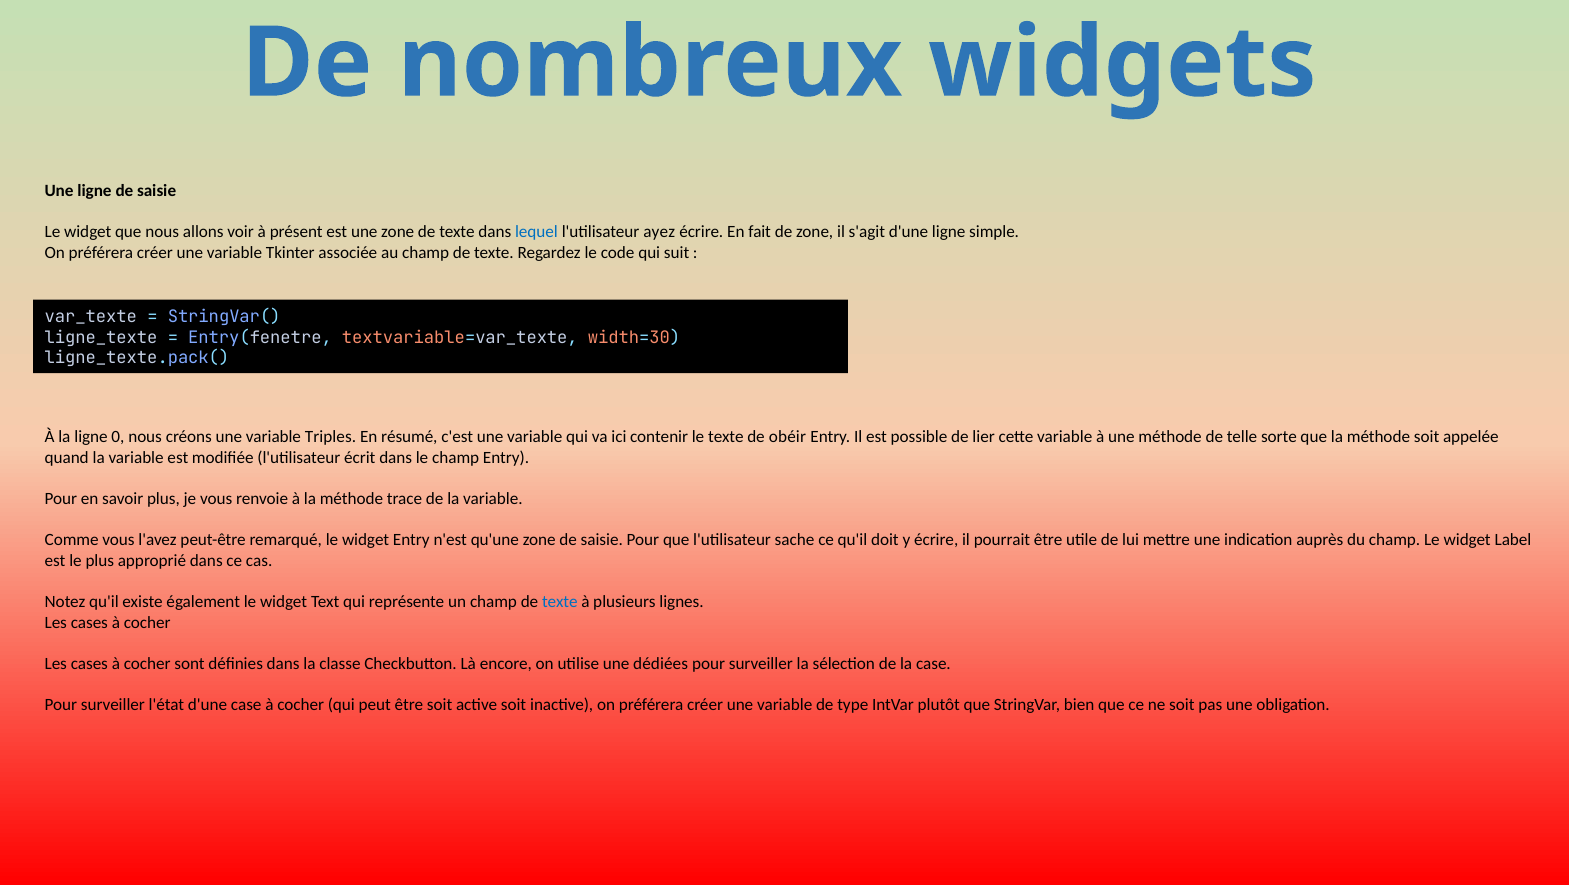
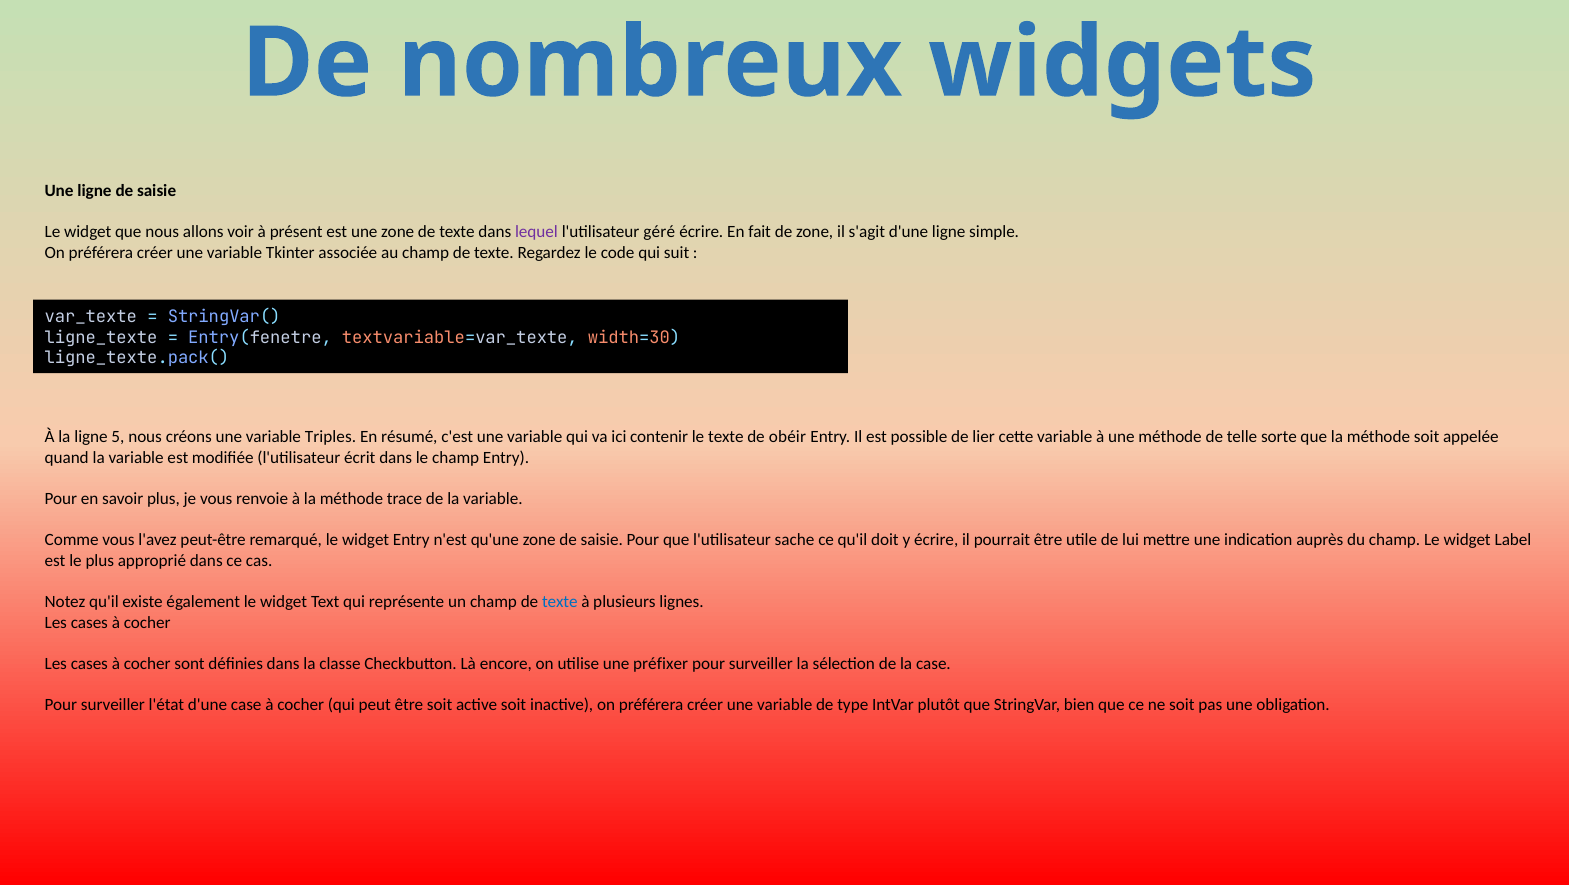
lequel colour: blue -> purple (537, 232)
ayez: ayez -> géré (659, 232)
0: 0 -> 5 (118, 437)
dédiées: dédiées -> préfixer (661, 664)
